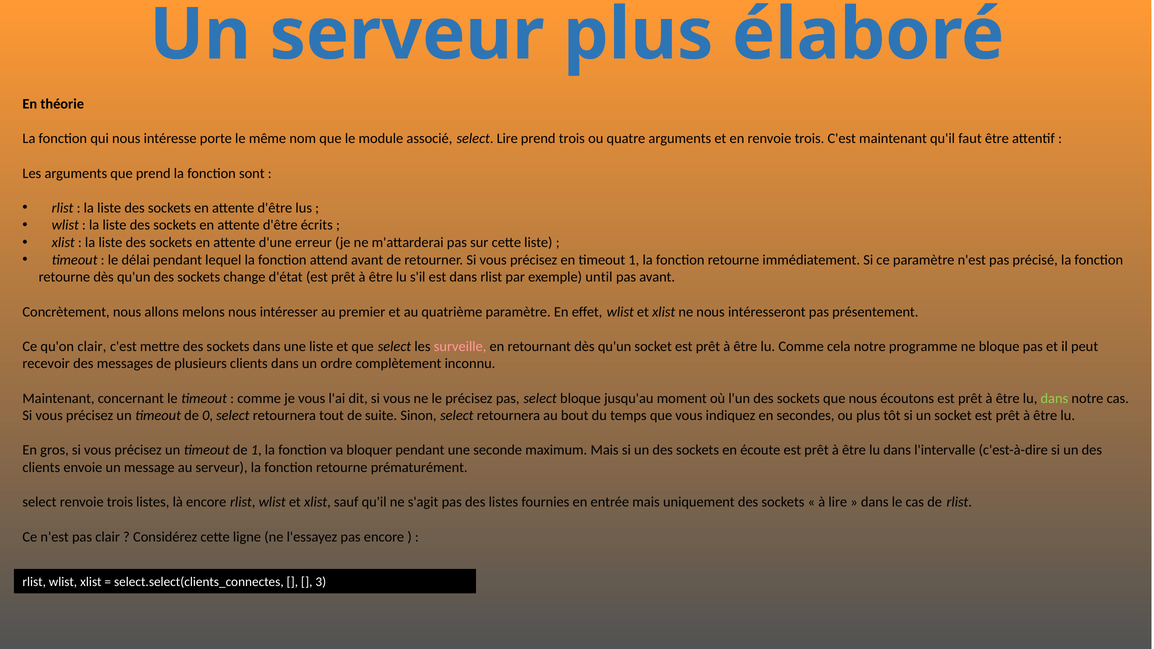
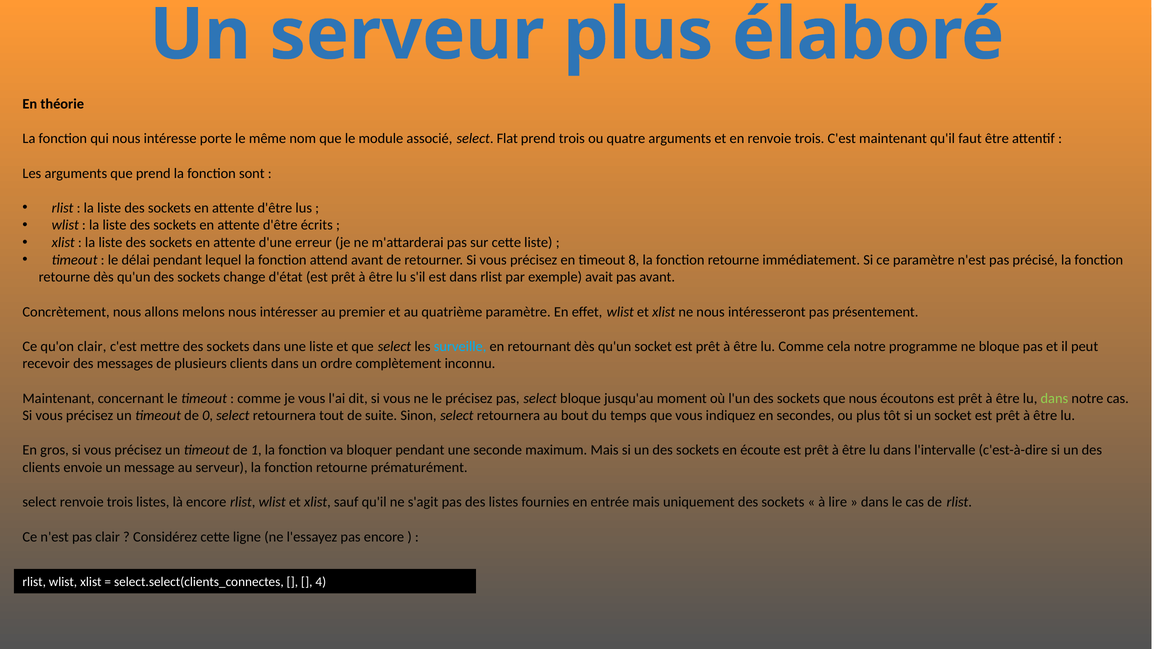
select Lire: Lire -> Flat (507, 139)
timeout 1: 1 -> 8 (634, 260)
until: until -> avait (599, 277)
surveille colour: pink -> light blue (460, 346)
3: 3 -> 4 (321, 582)
